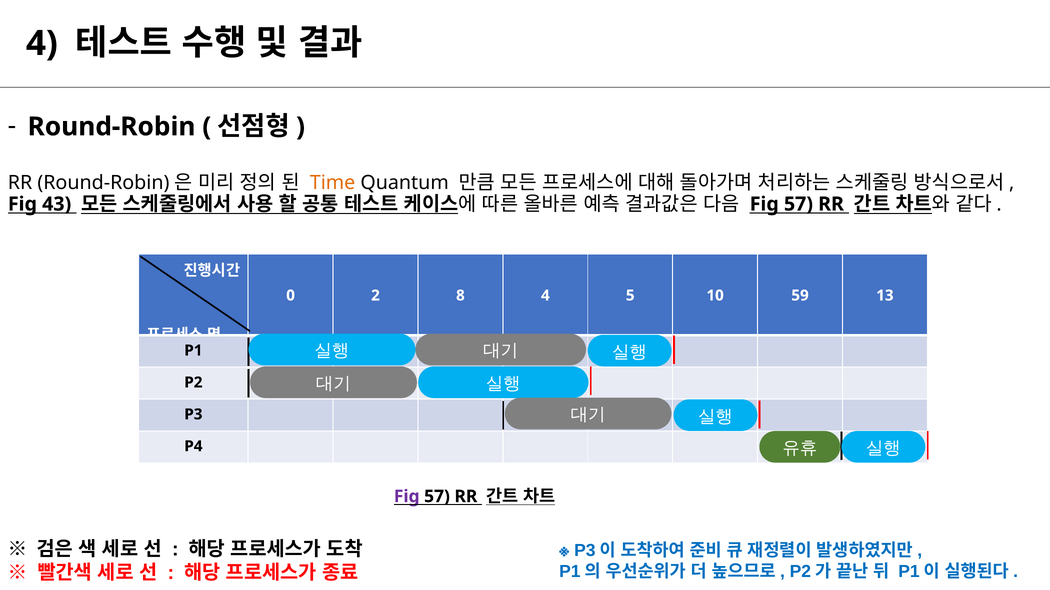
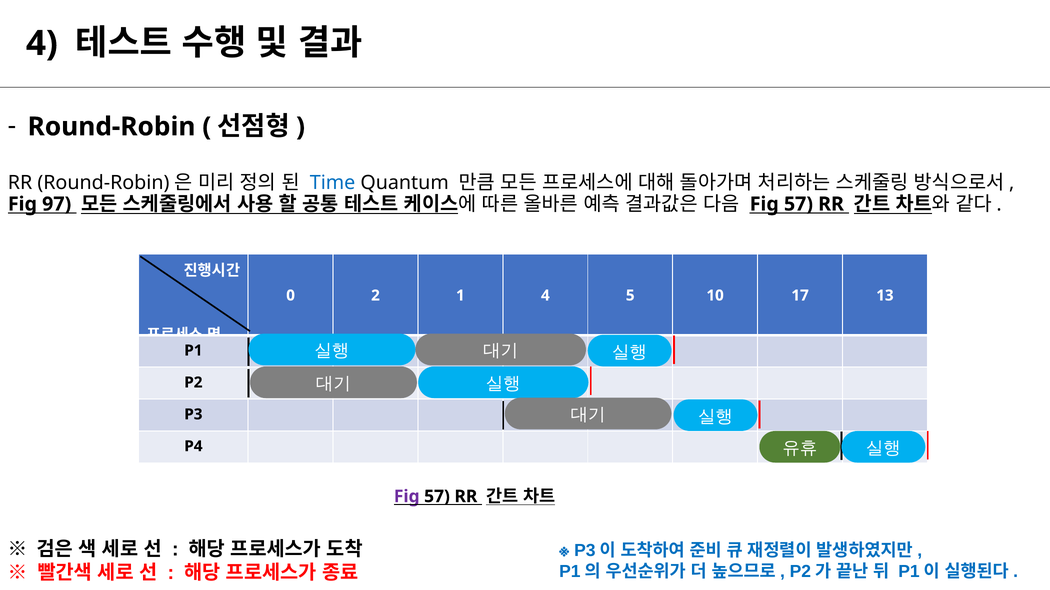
Time colour: orange -> blue (333, 183)
43: 43 -> 97 (57, 204)
8: 8 -> 1 (460, 296)
59: 59 -> 17 (800, 296)
